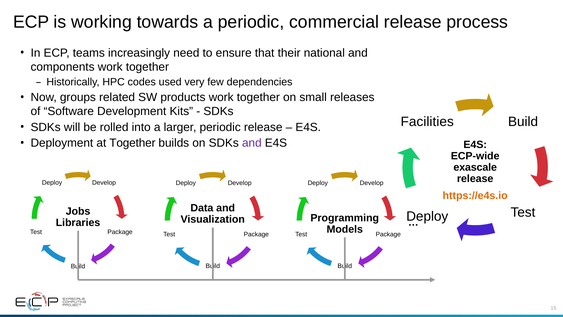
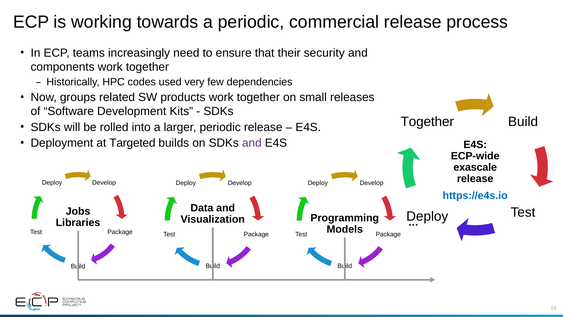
national: national -> security (324, 53)
Facilities: Facilities -> Together (427, 122)
at Together: Together -> Targeted (132, 143)
https://e4s.io colour: orange -> blue (475, 196)
